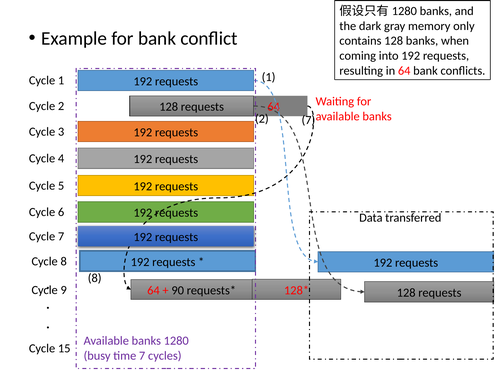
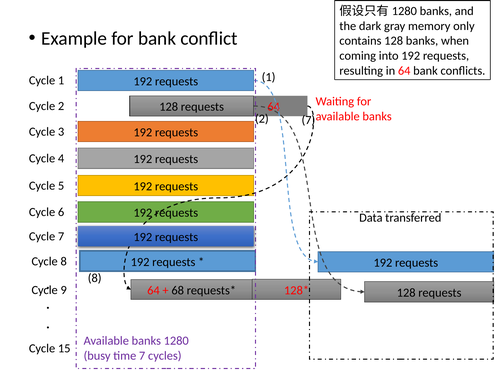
90: 90 -> 68 (178, 291)
